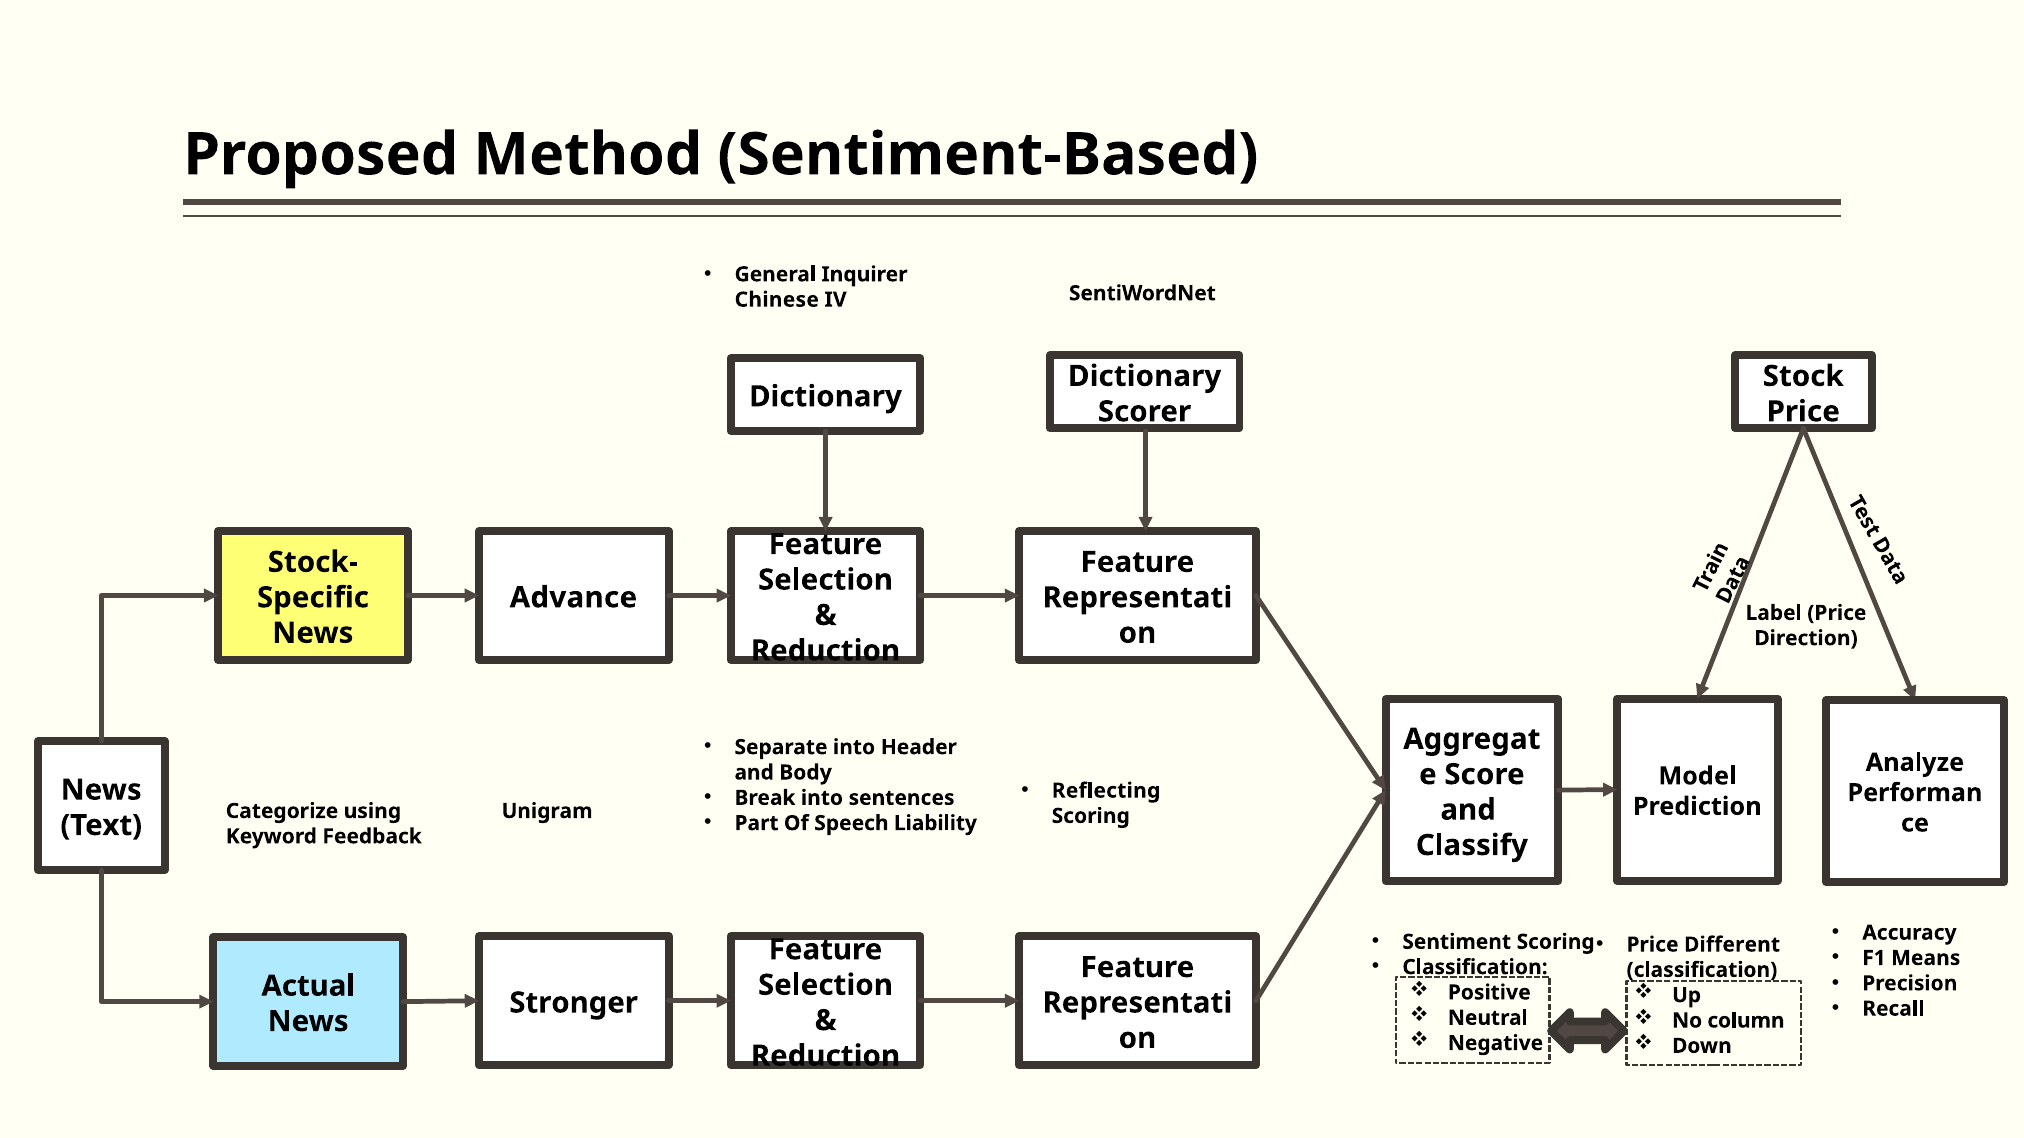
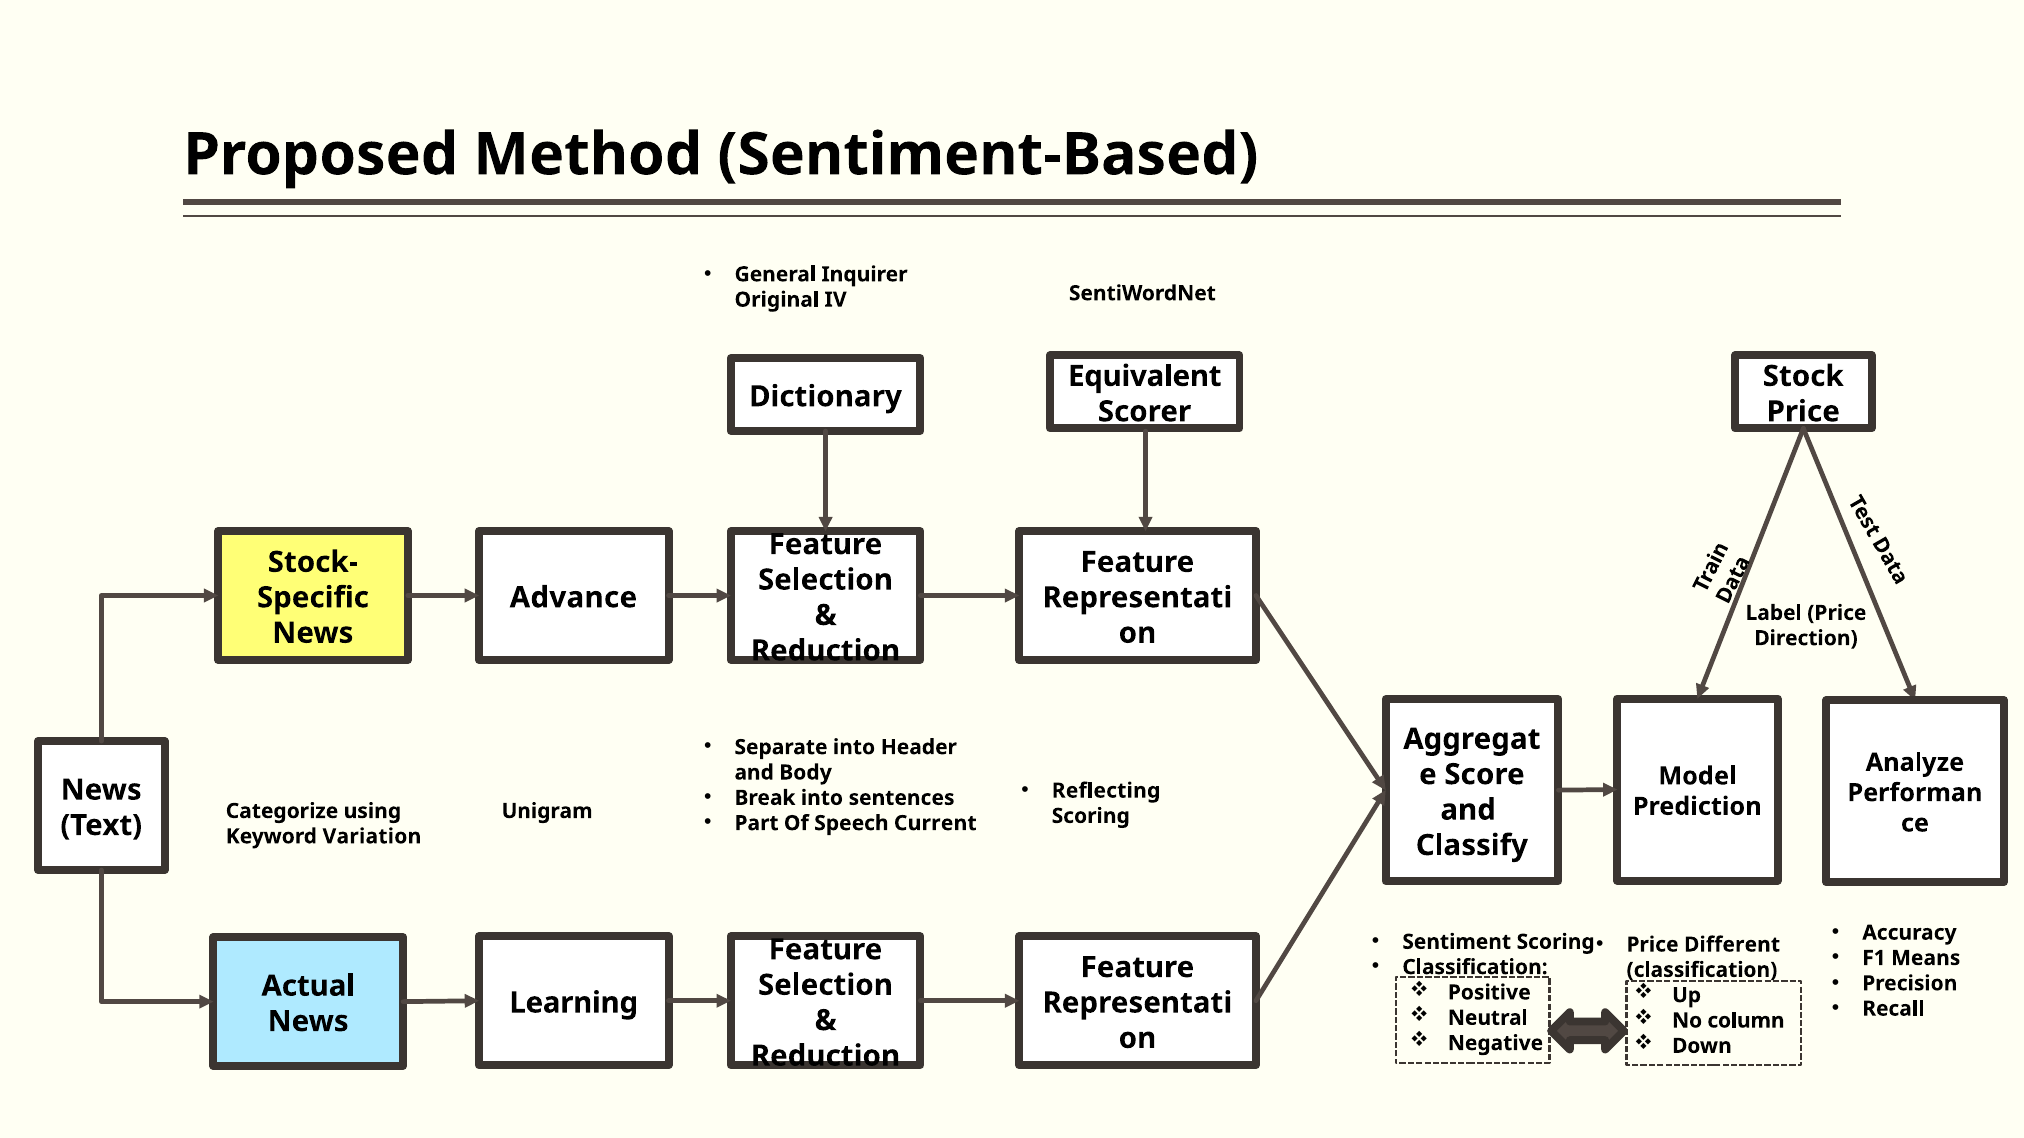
Chinese: Chinese -> Original (777, 300)
Dictionary: Dictionary -> Equivalent (1145, 376)
Liability: Liability -> Current (935, 824)
Feedback: Feedback -> Variation (372, 837)
Stronger: Stronger -> Learning (574, 1003)
